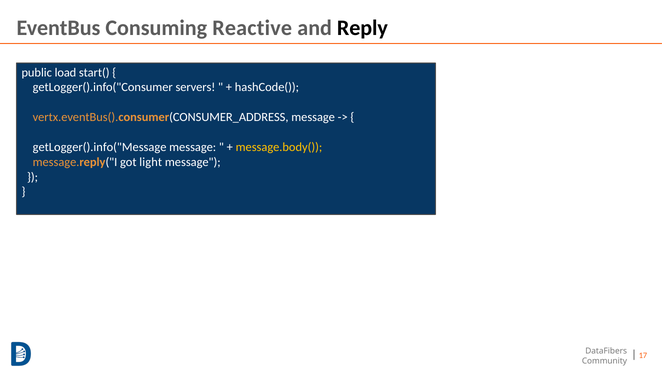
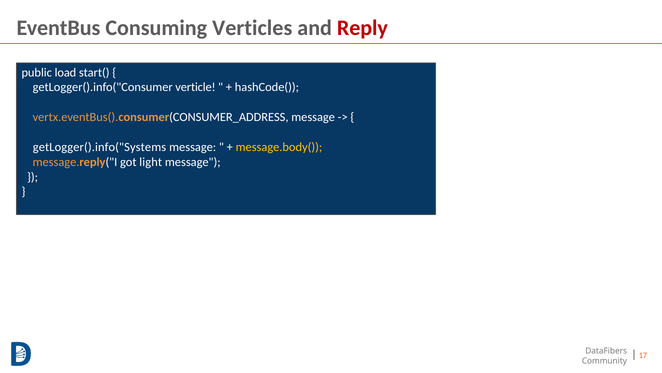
Reactive: Reactive -> Verticles (252, 28)
Reply colour: black -> red (362, 28)
servers: servers -> verticle (195, 87)
getLogger().info("Message: getLogger().info("Message -> getLogger().info("Systems (100, 147)
